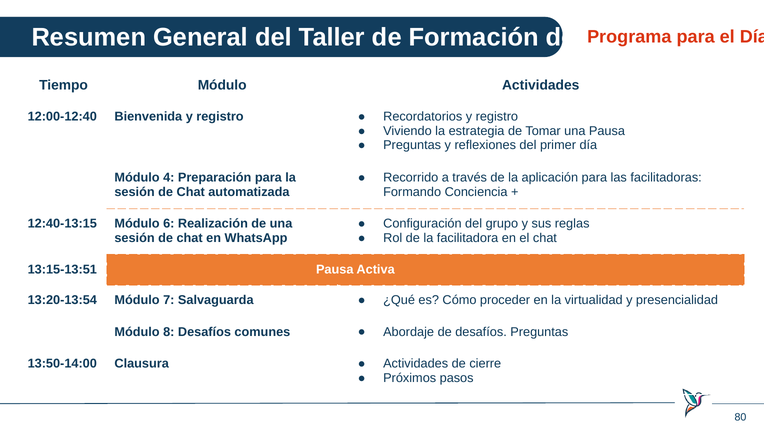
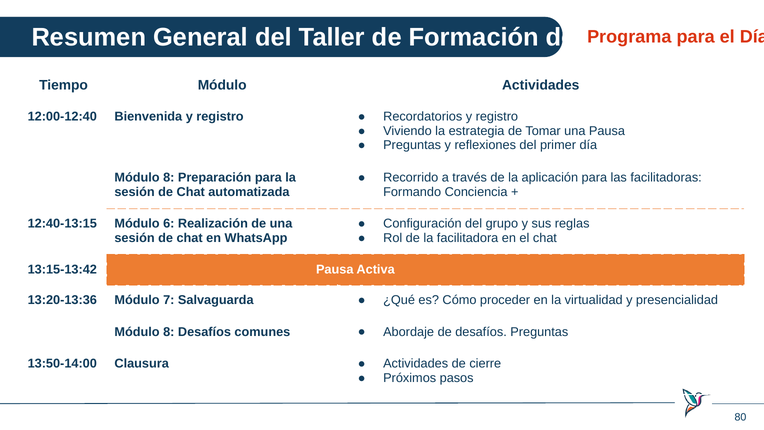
4: 4 -> 8 (169, 178)
13:15-13:51: 13:15-13:51 -> 13:15-13:42 (62, 269)
13:20-13:54: 13:20-13:54 -> 13:20-13:36 (62, 300)
